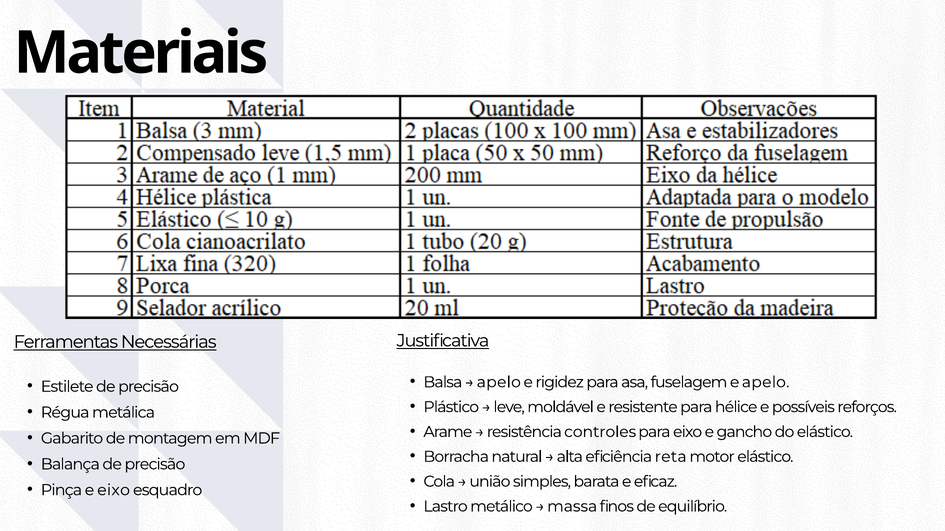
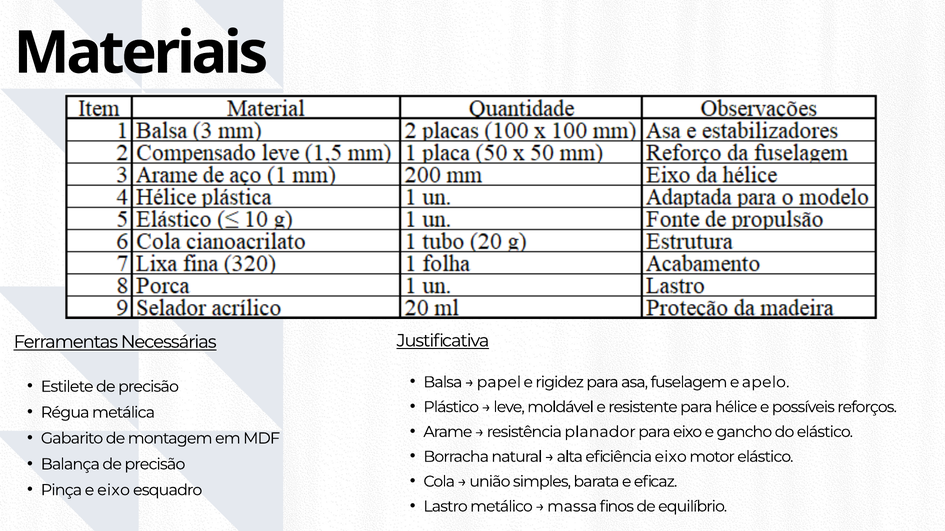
apelo: apelo -> papel (499, 383)
controles: controles -> planador (600, 432)
eficiência reta: reta -> eixo (671, 457)
